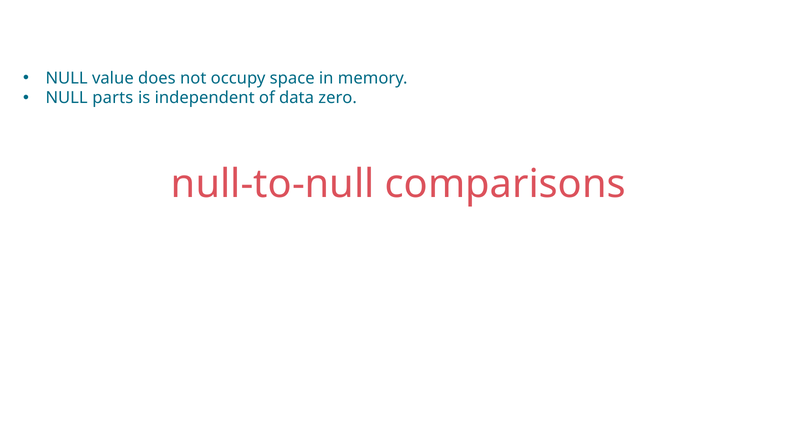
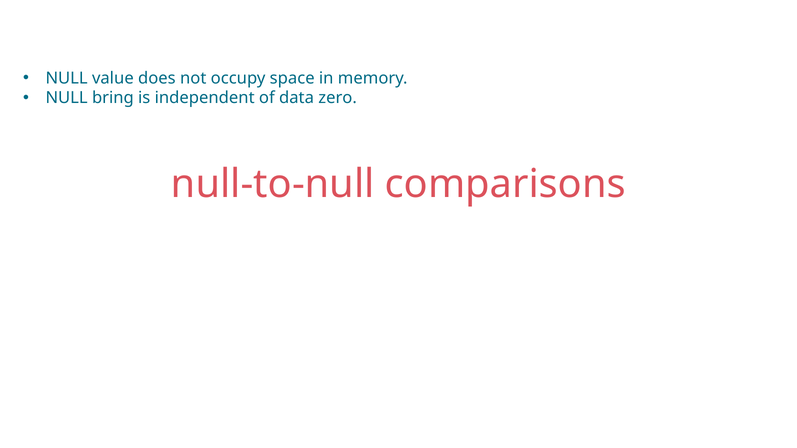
parts: parts -> bring (113, 98)
